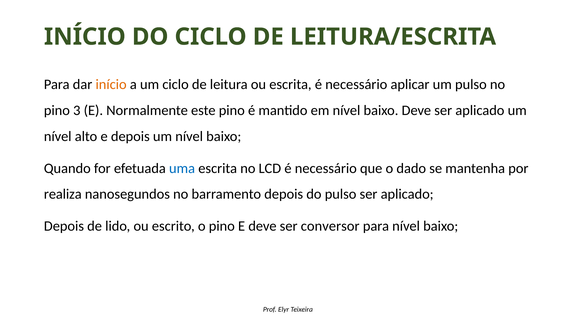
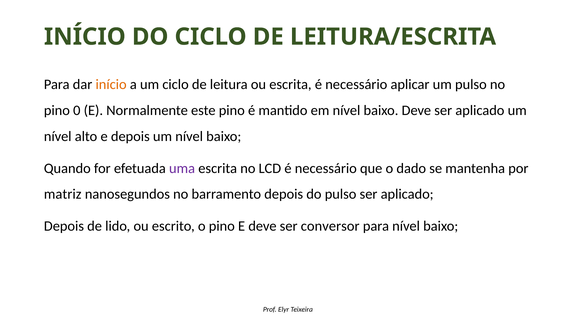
3: 3 -> 0 (77, 110)
uma colour: blue -> purple (182, 168)
realiza: realiza -> matriz (63, 194)
